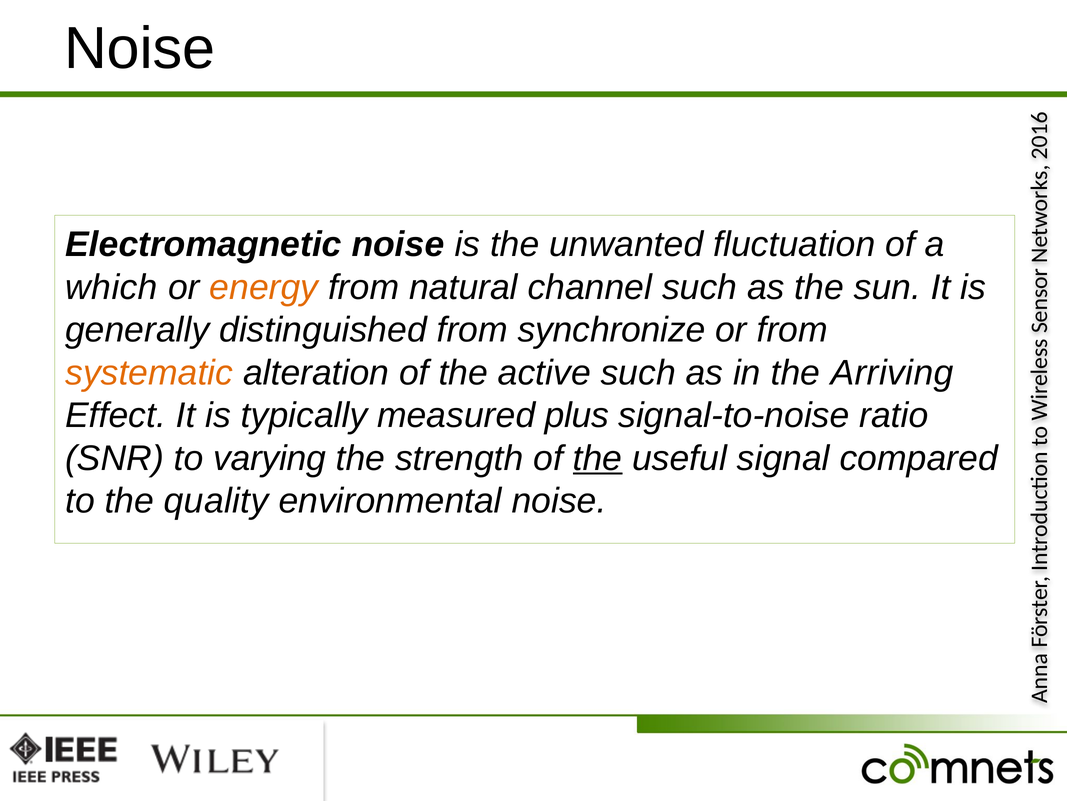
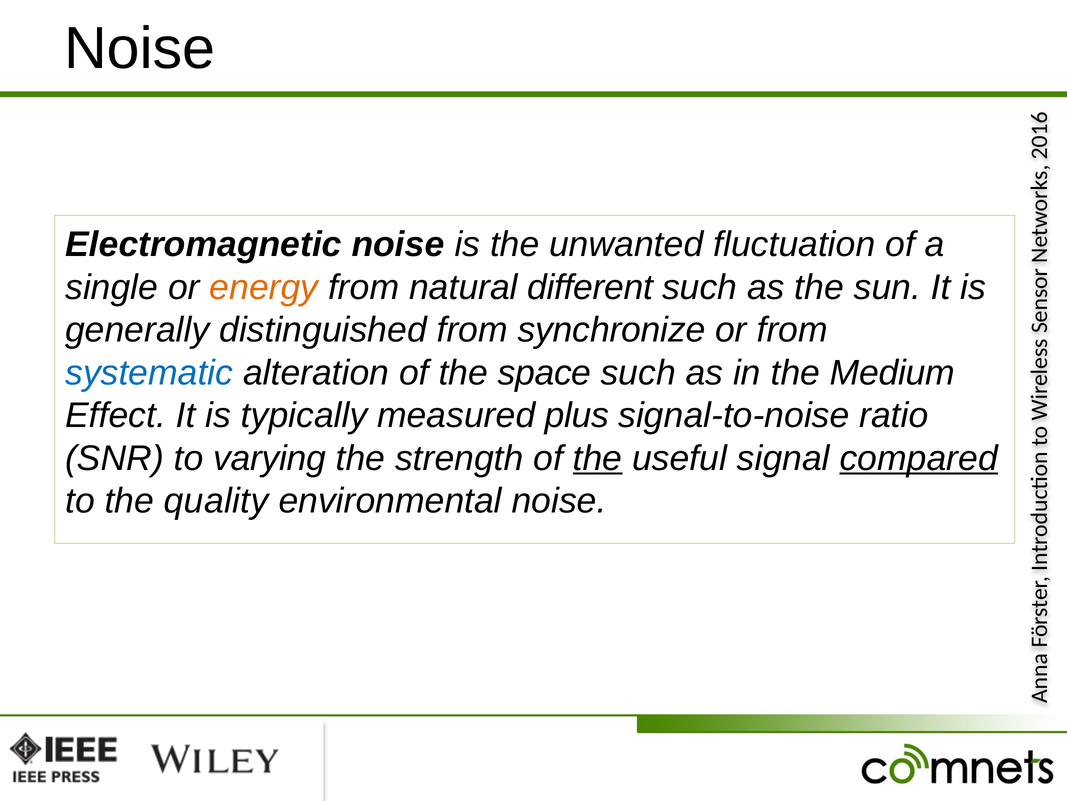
which: which -> single (112, 287)
channel: channel -> different (590, 287)
systematic colour: orange -> blue (149, 373)
active: active -> space (545, 373)
Arriving: Arriving -> Medium (892, 373)
compared underline: none -> present (919, 458)
